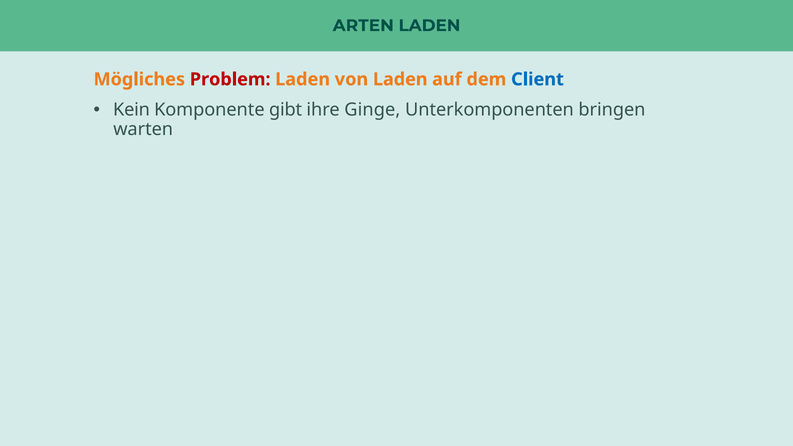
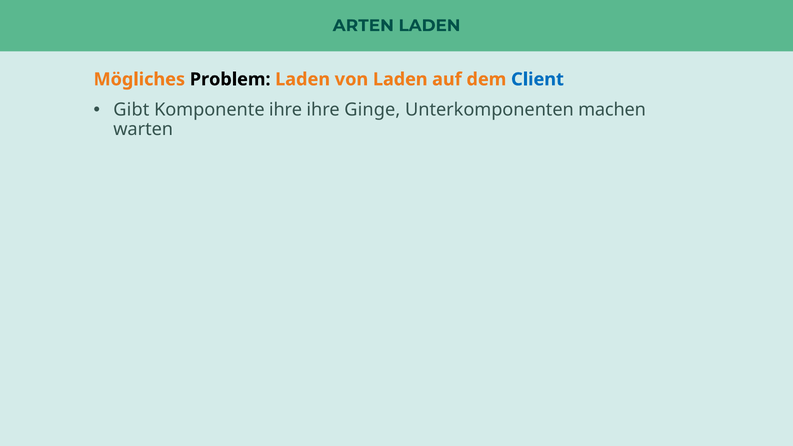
Problem colour: red -> black (230, 79)
Kein: Kein -> Gibt (131, 110)
Komponente gibt: gibt -> ihre (286, 110)
bringen: bringen -> machen (612, 110)
